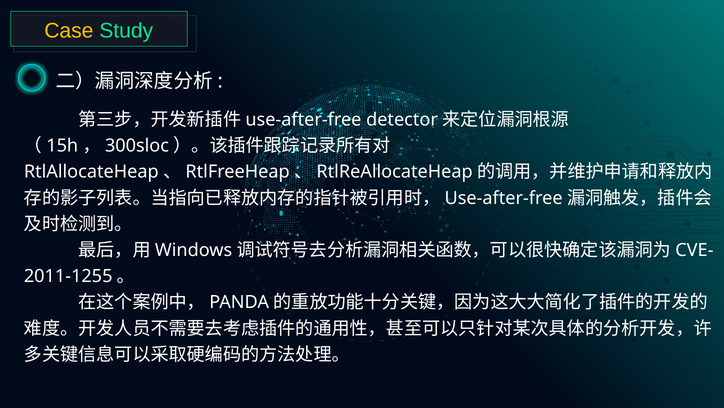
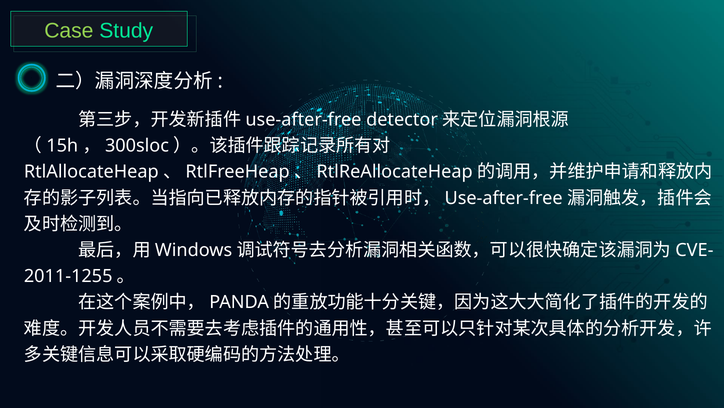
Case colour: yellow -> light green (69, 31)
